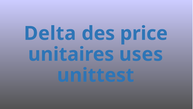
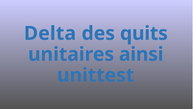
price: price -> quits (144, 33)
uses: uses -> ainsi (141, 54)
